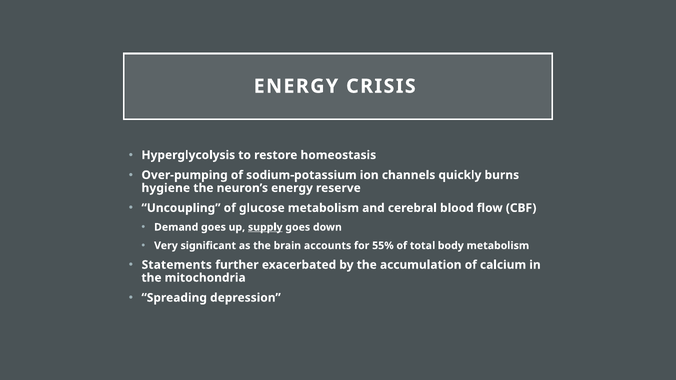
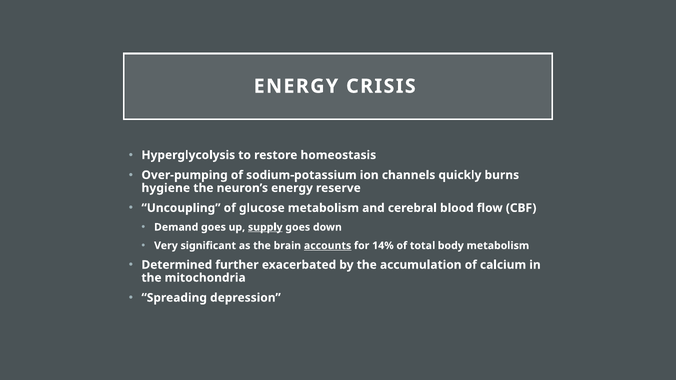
accounts underline: none -> present (328, 246)
55%: 55% -> 14% (383, 246)
Statements: Statements -> Determined (177, 265)
